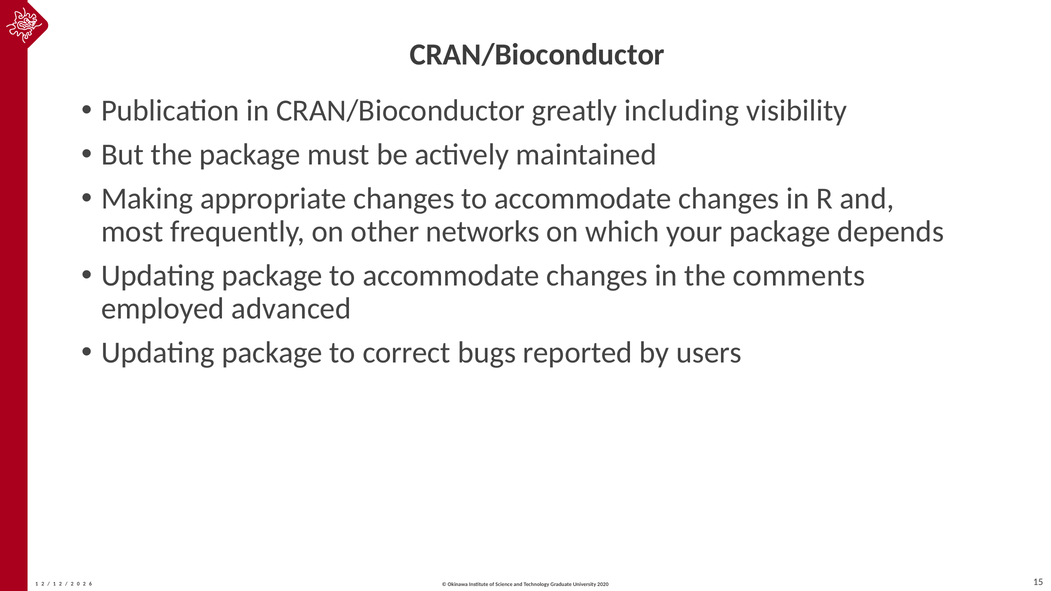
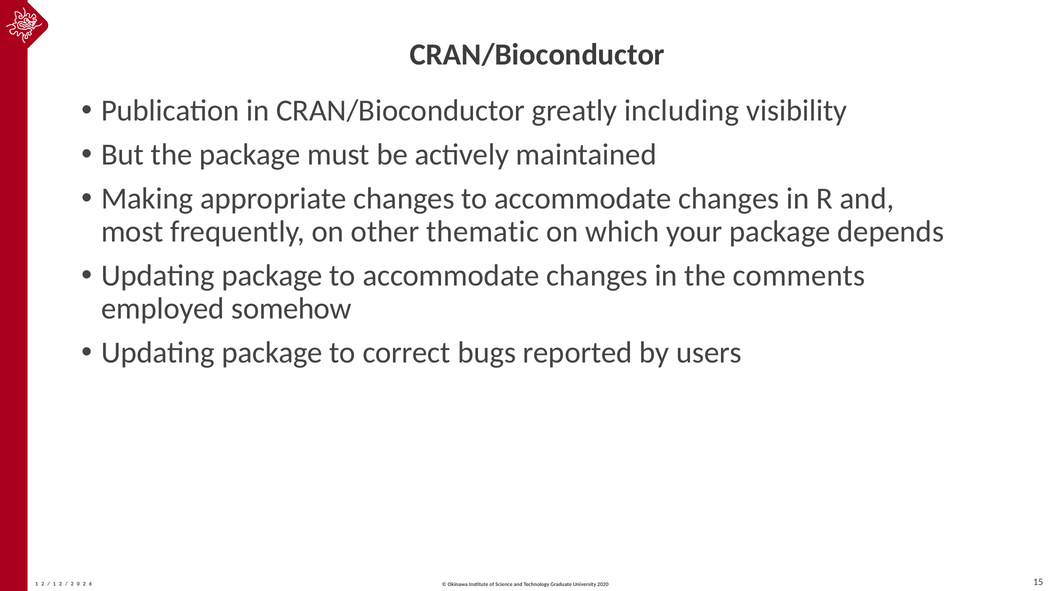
networks: networks -> thematic (483, 232)
advanced: advanced -> somehow (292, 309)
